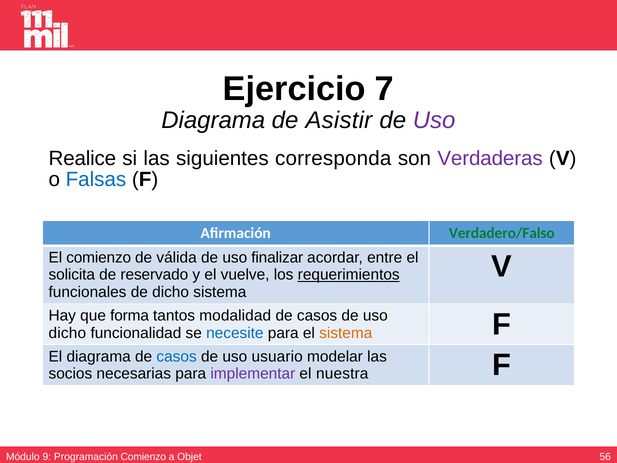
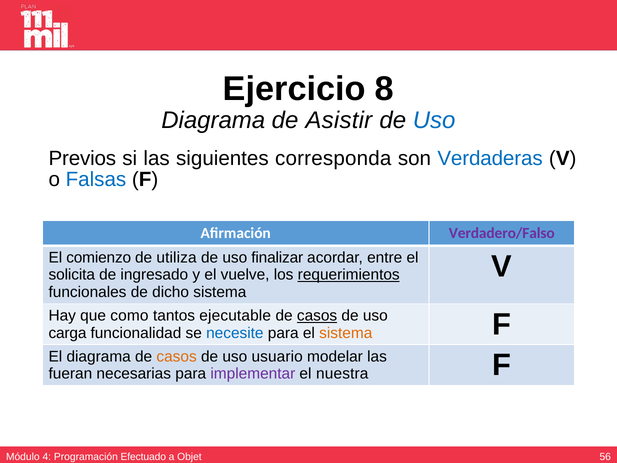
7: 7 -> 8 (384, 89)
Uso colour: purple -> blue (434, 120)
Realice: Realice -> Previos (82, 159)
Verdaderas colour: purple -> blue (490, 159)
Verdadero/Falso colour: green -> purple (502, 233)
válida: válida -> utiliza (177, 257)
reservado: reservado -> ingresado (154, 275)
forma: forma -> como (129, 315)
modalidad: modalidad -> ejecutable (235, 315)
casos underline: none -> present (317, 315)
dicho: dicho -> carga (67, 333)
casos colour: blue -> orange (177, 356)
socios: socios -> fueran (70, 373)
9: 9 -> 4 (47, 457)
Programación Comienzo: Comienzo -> Efectuado (143, 457)
